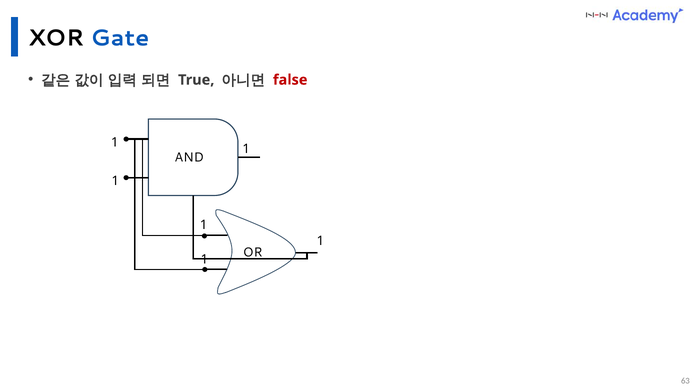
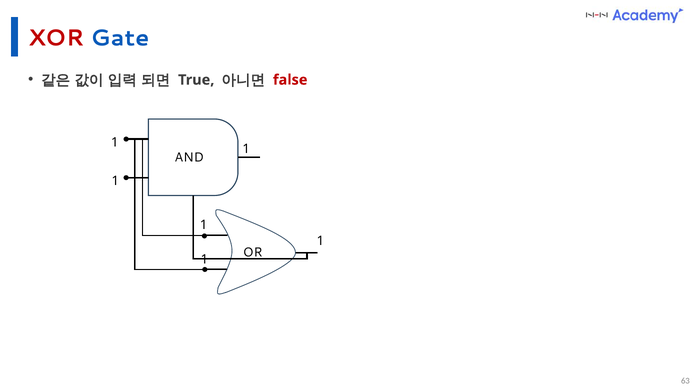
XOR colour: black -> red (56, 38)
